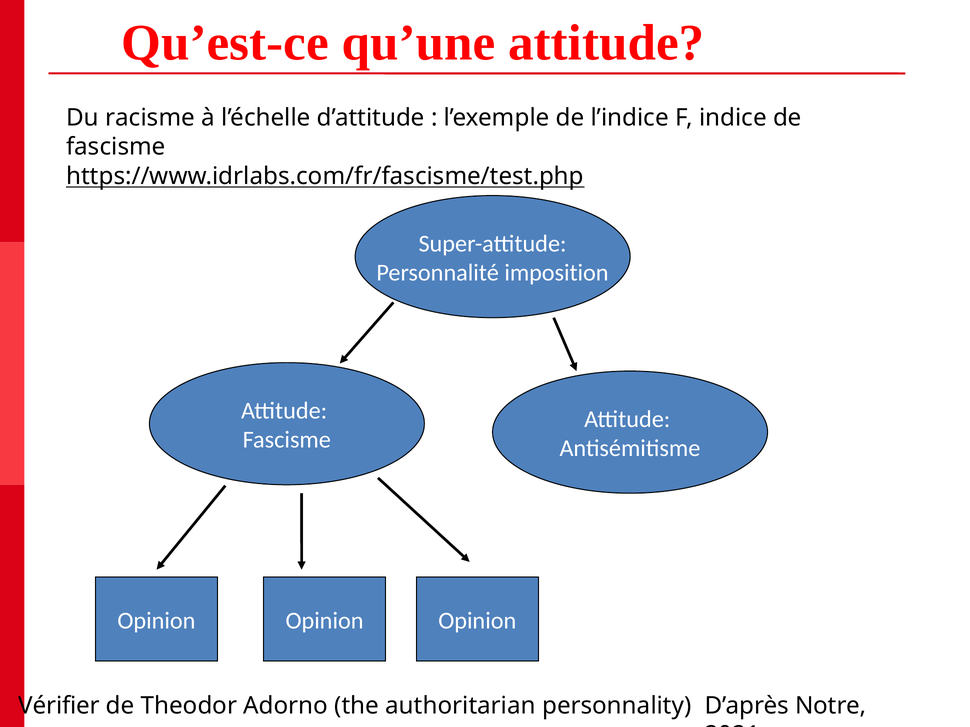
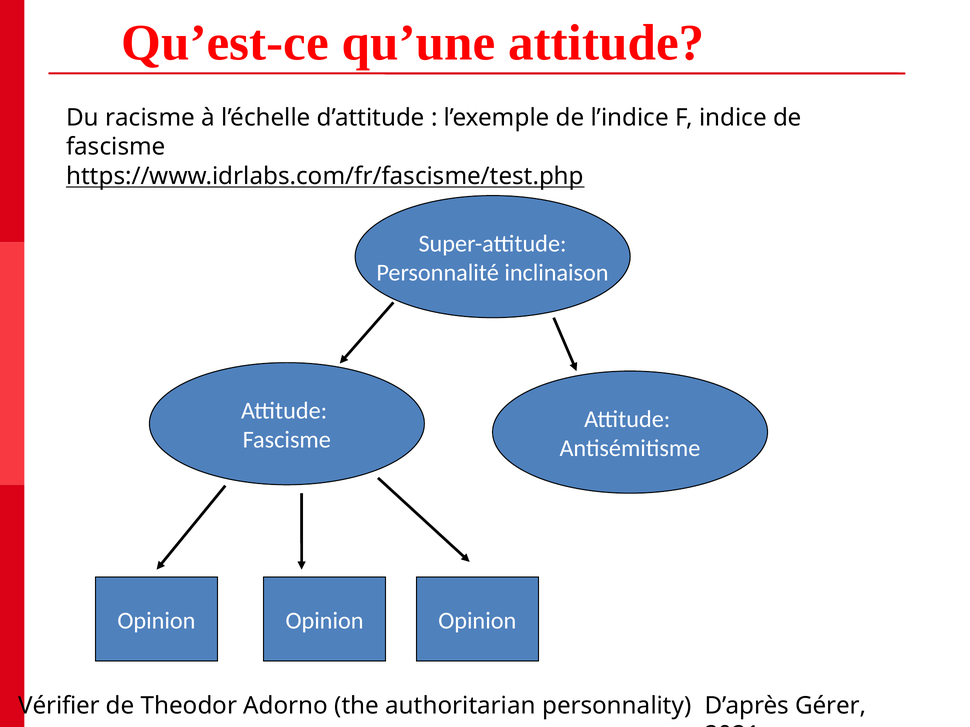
imposition: imposition -> inclinaison (556, 273)
Notre: Notre -> Gérer (831, 706)
